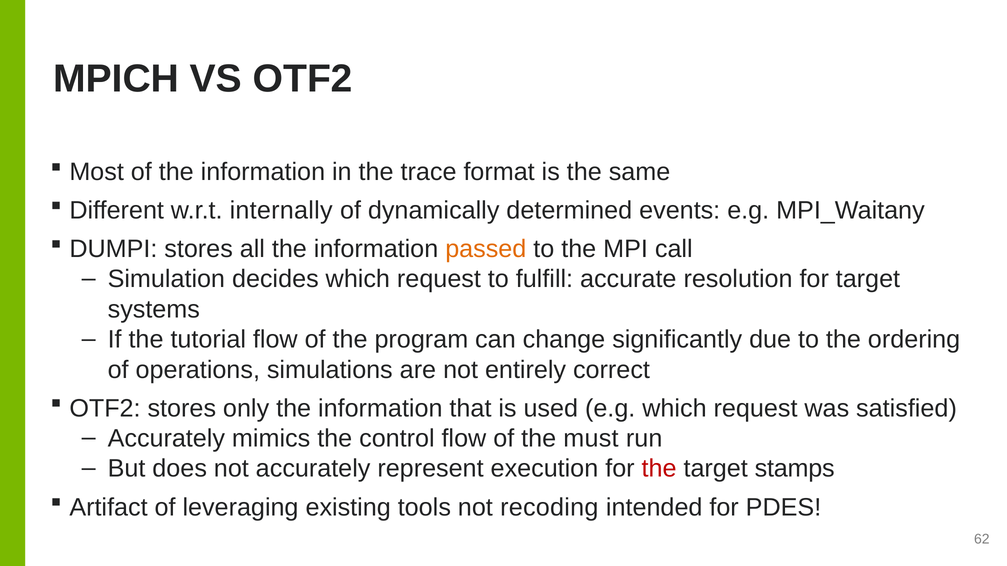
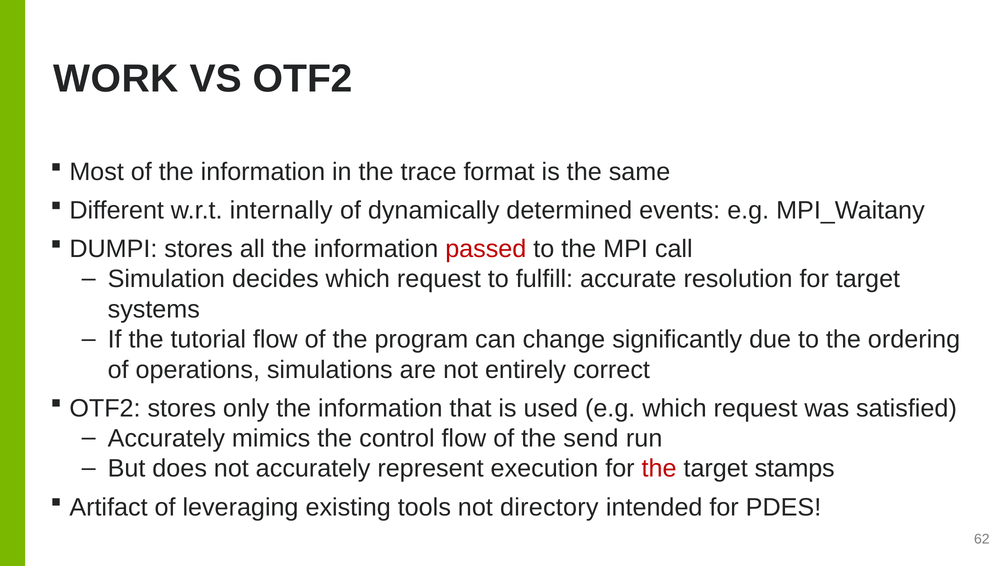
MPICH: MPICH -> WORK (116, 79)
passed colour: orange -> red (486, 249)
must: must -> send (591, 439)
recoding: recoding -> directory (549, 508)
